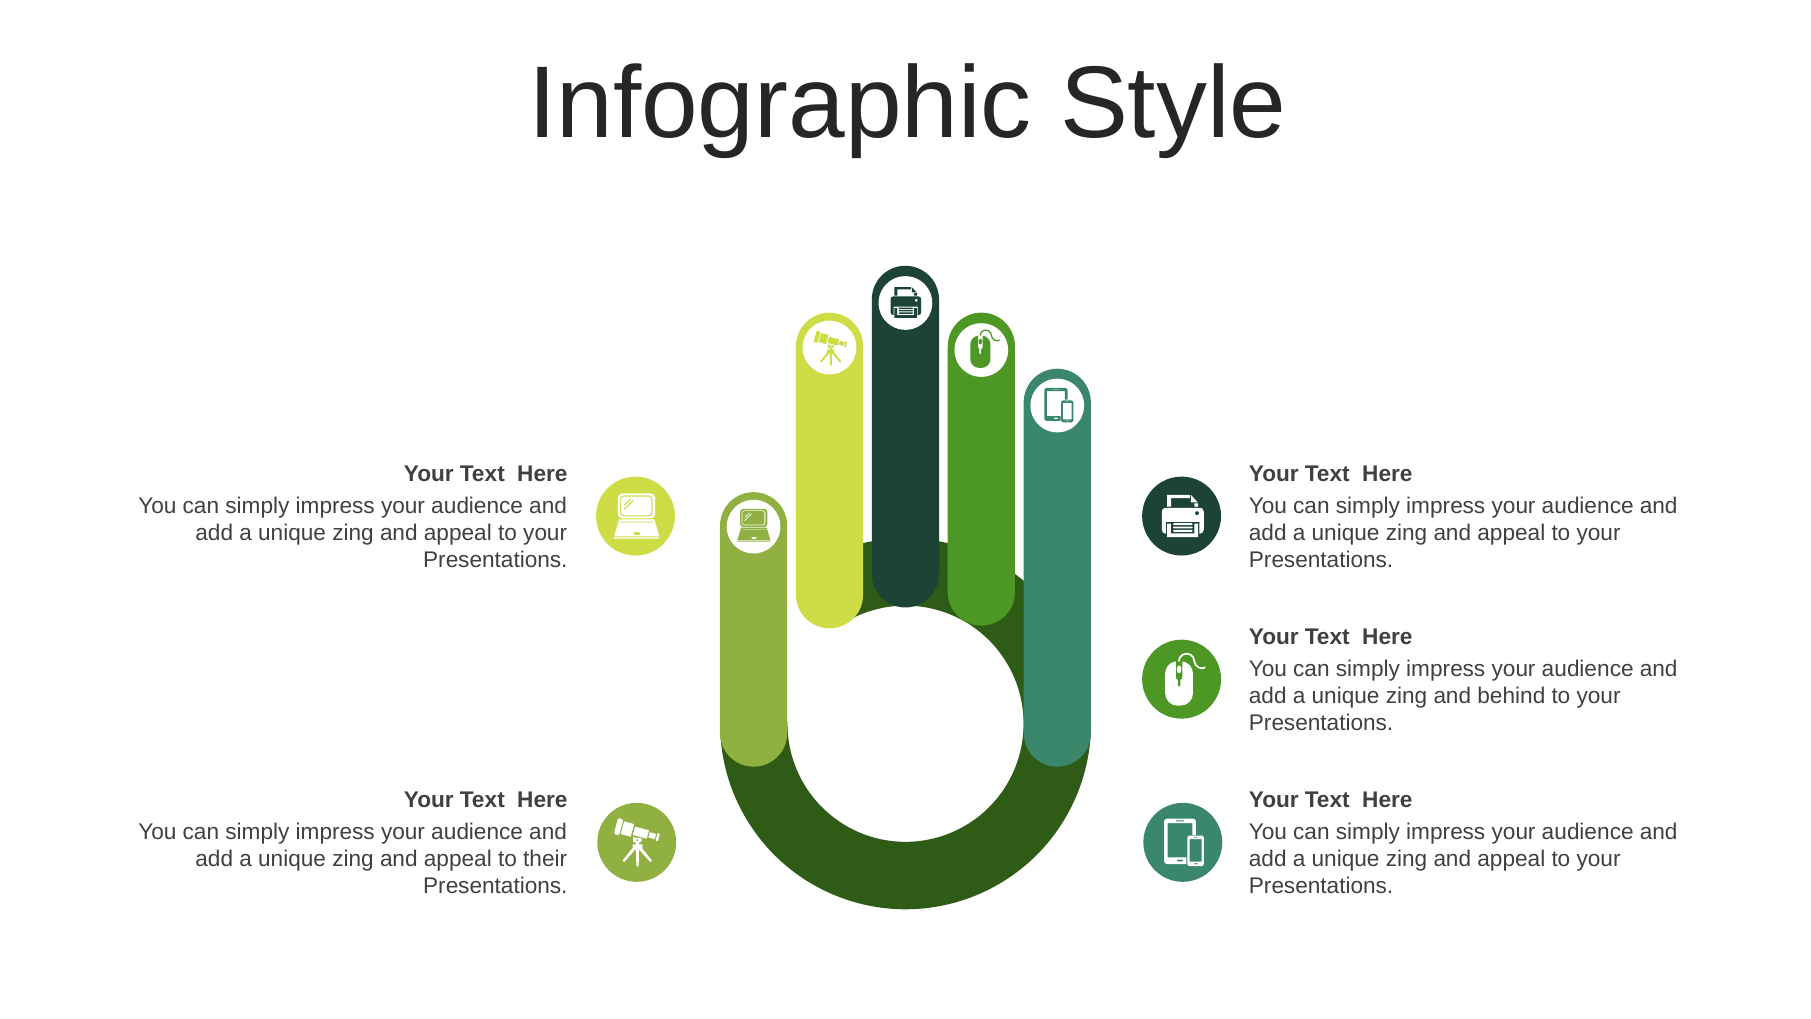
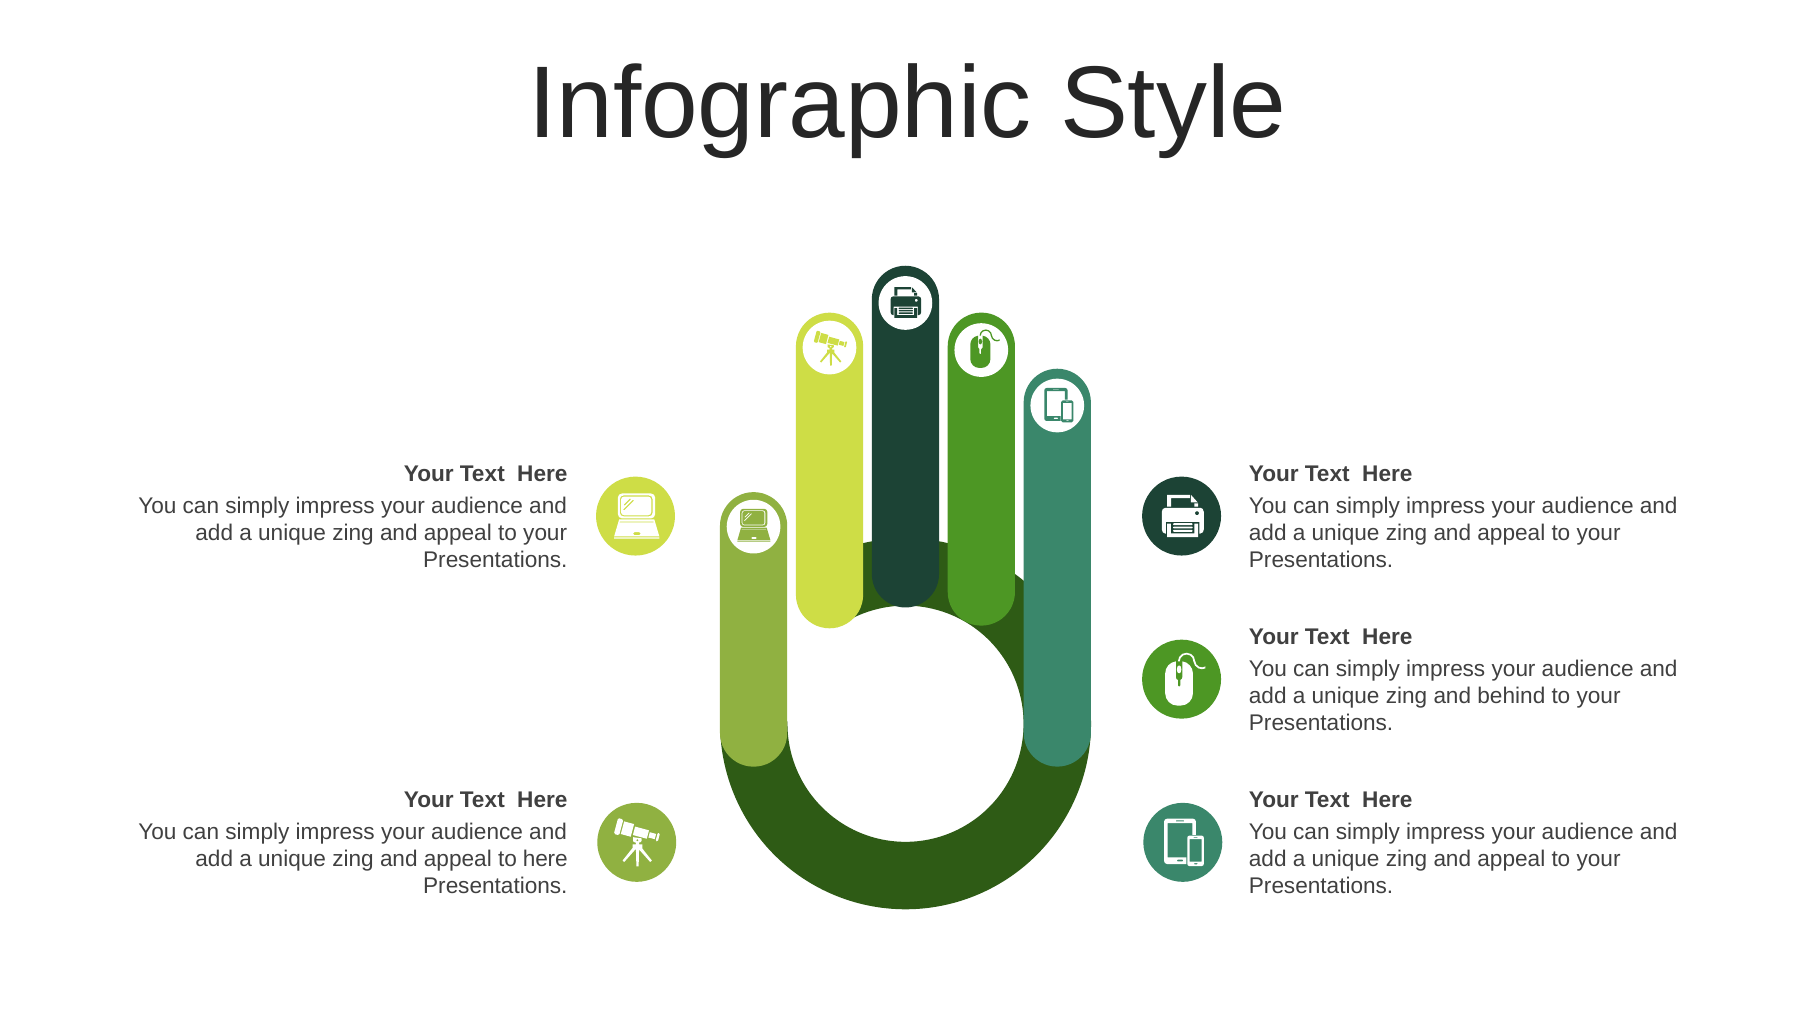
to their: their -> here (545, 859)
